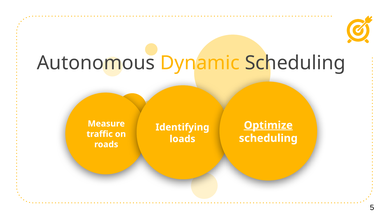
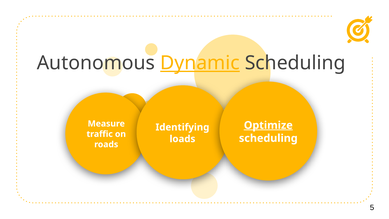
Dynamic underline: none -> present (200, 63)
